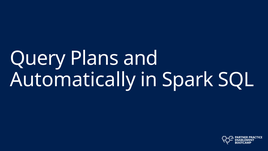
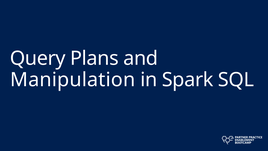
Automatically: Automatically -> Manipulation (73, 80)
